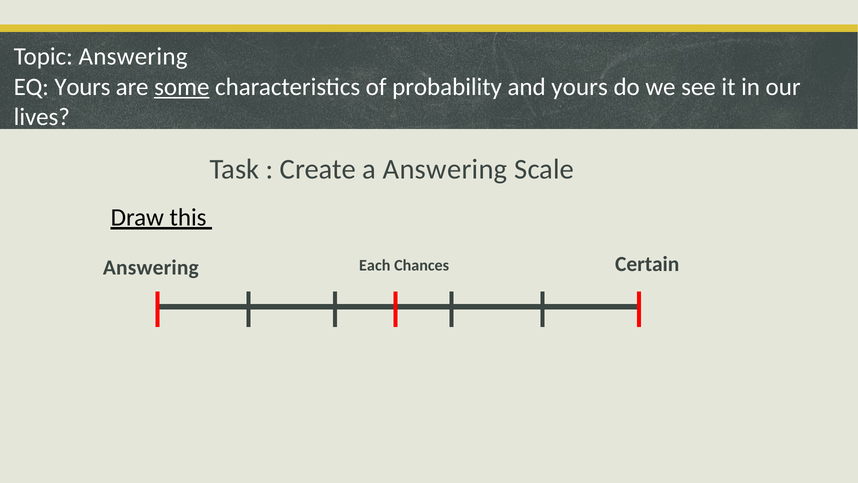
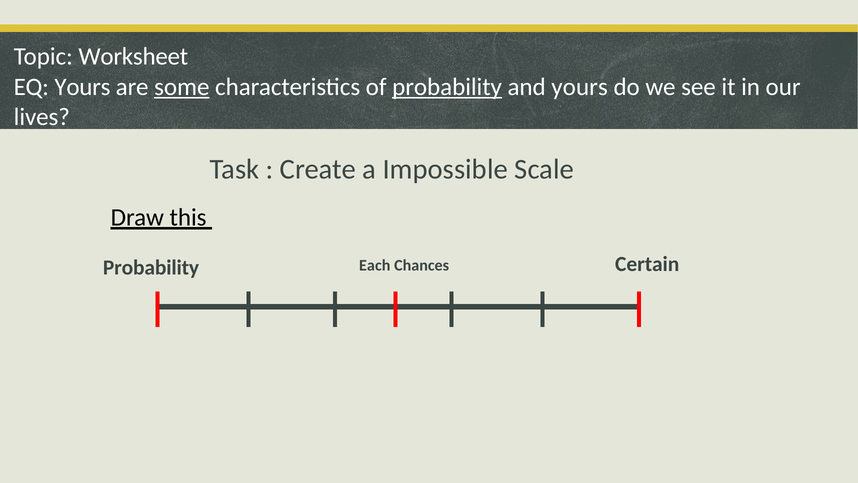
Topic Answering: Answering -> Worksheet (133, 57)
probability underline: none -> present (447, 87)
a Answering: Answering -> Impossible (445, 169)
Answering: Answering -> Probability (151, 267)
